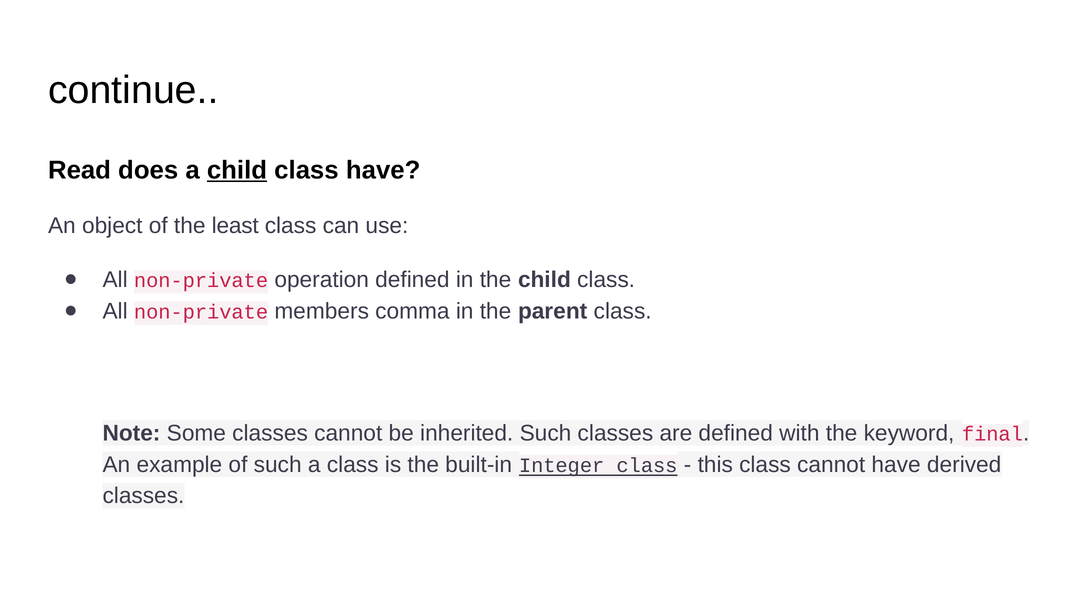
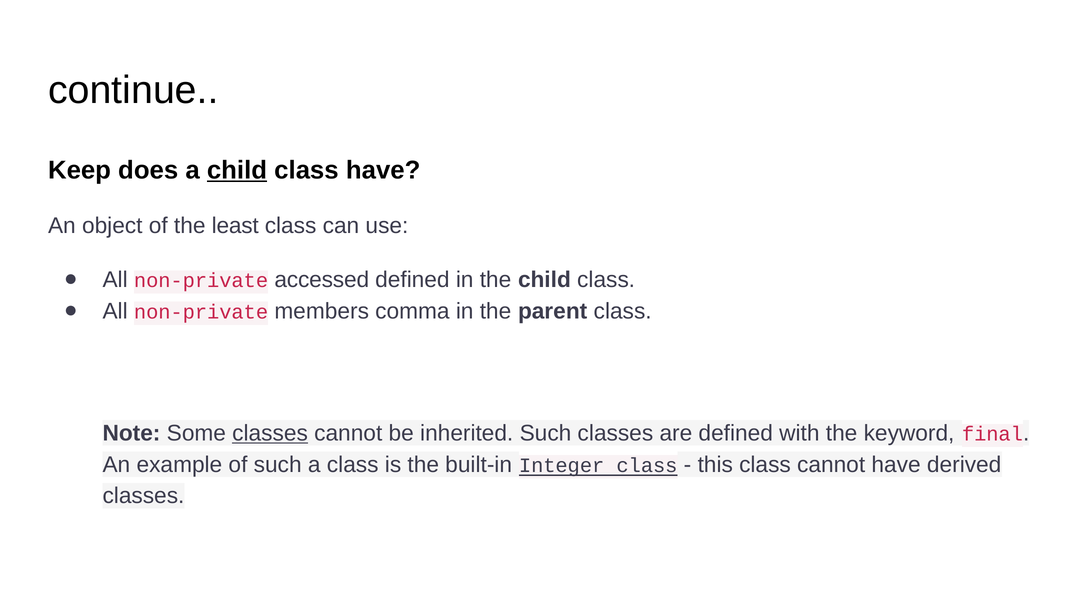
Read: Read -> Keep (80, 170)
operation: operation -> accessed (322, 280)
classes underline: none -> present (270, 433)
